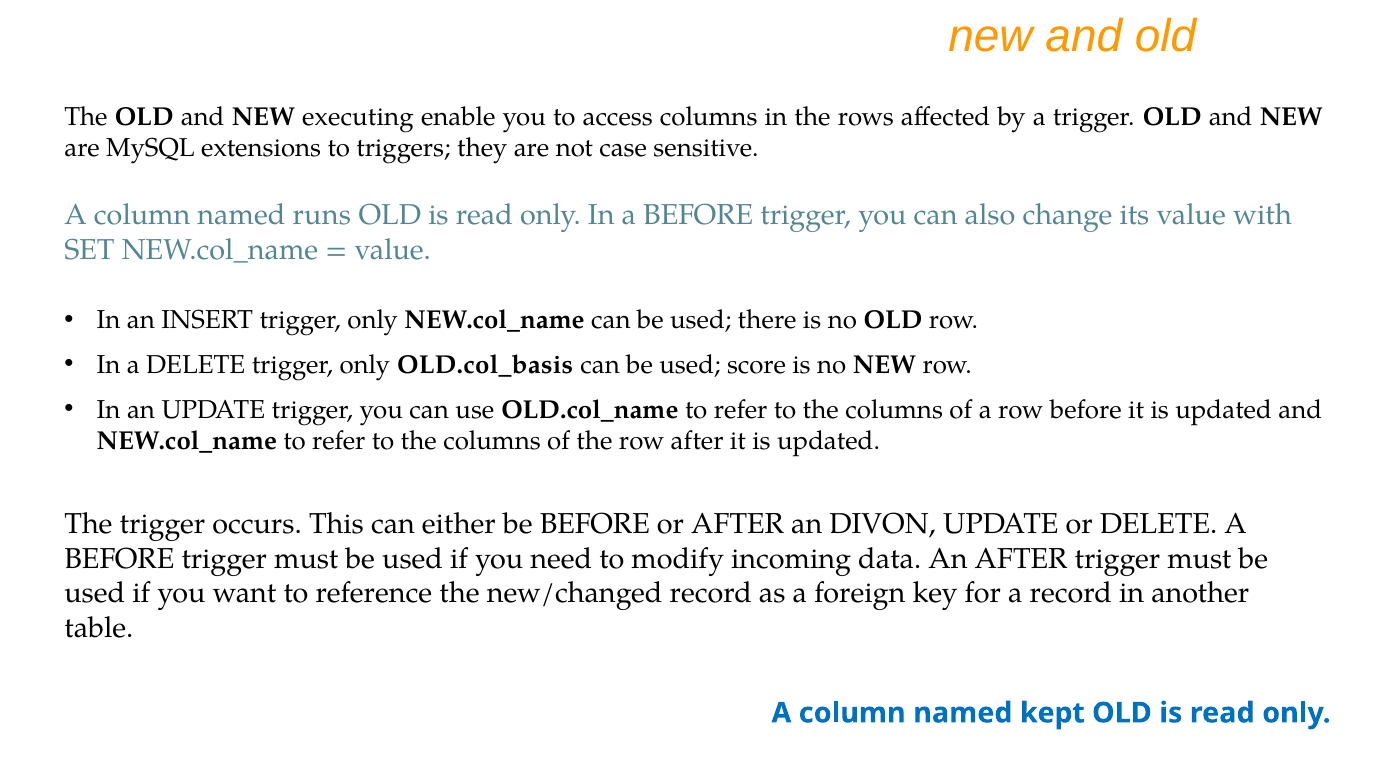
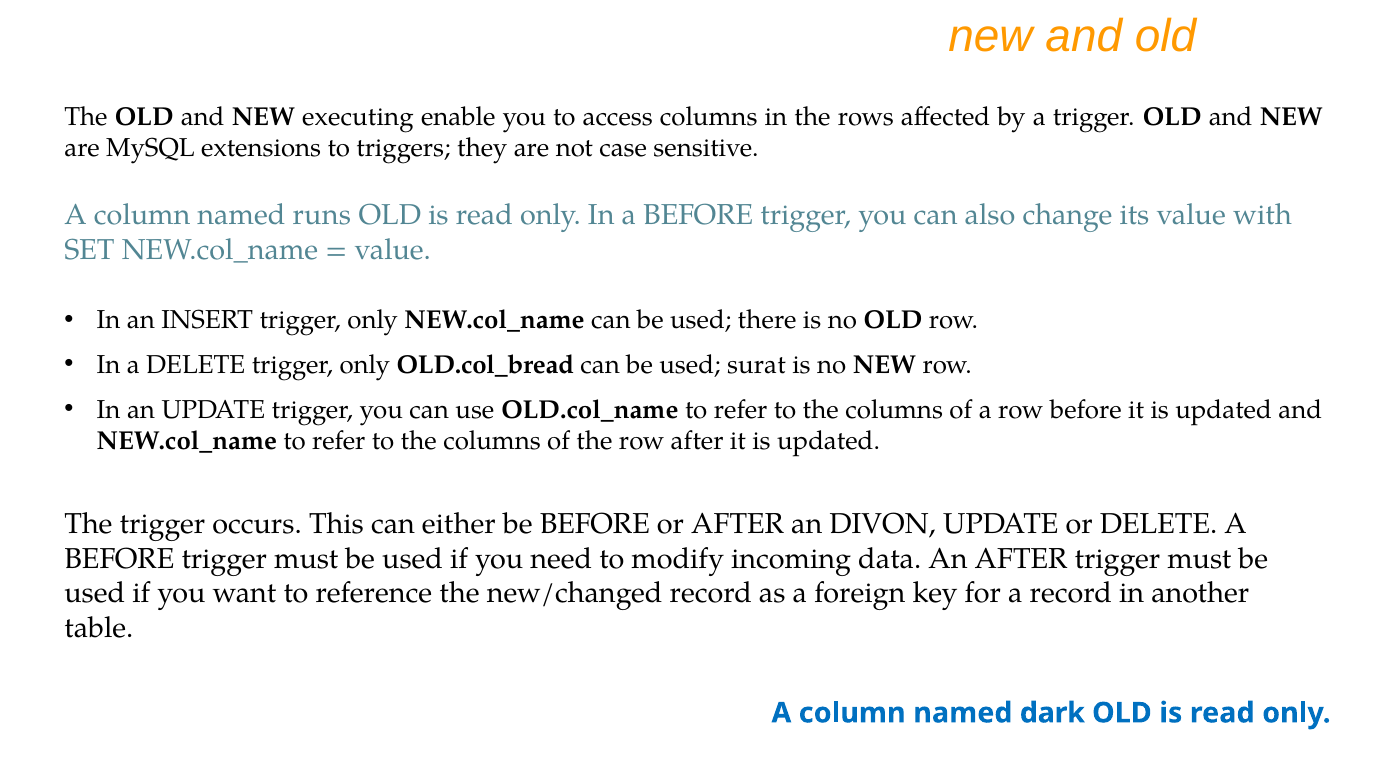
OLD.col_basis: OLD.col_basis -> OLD.col_bread (485, 365)
score: score -> surat (756, 365)
kept: kept -> dark (1052, 713)
